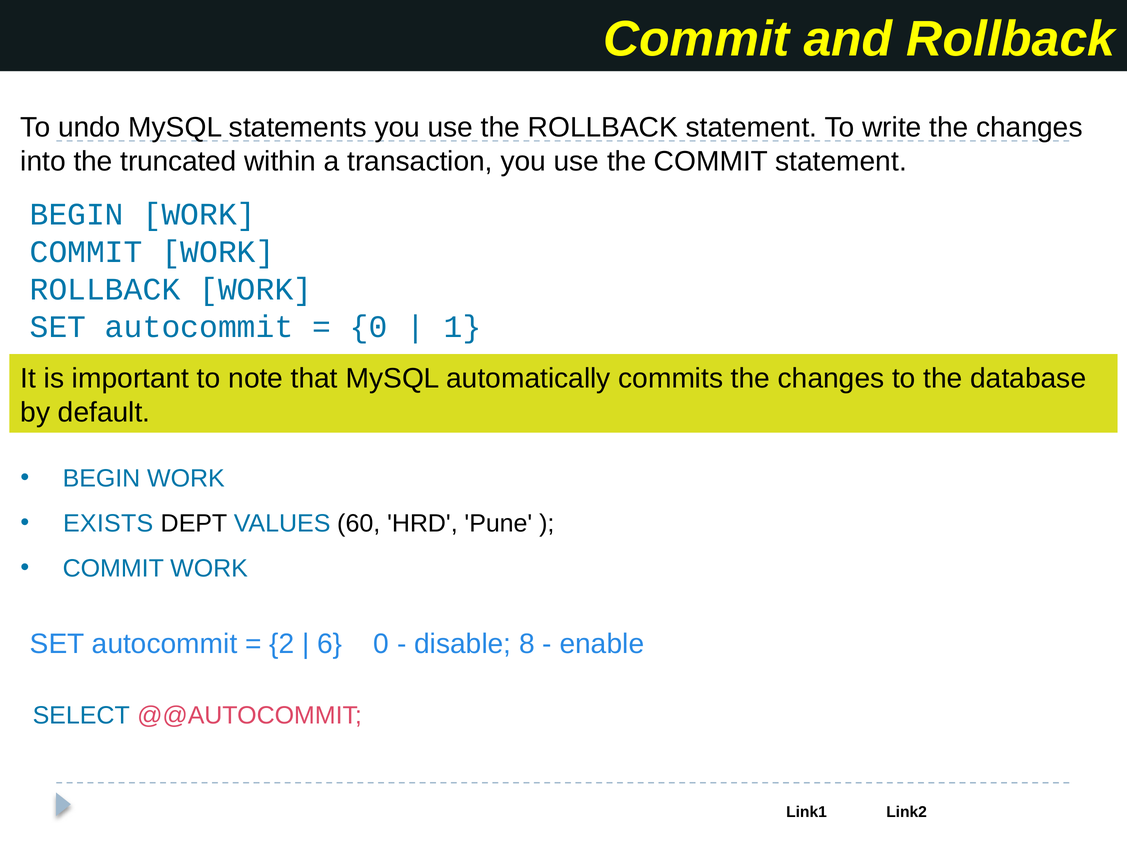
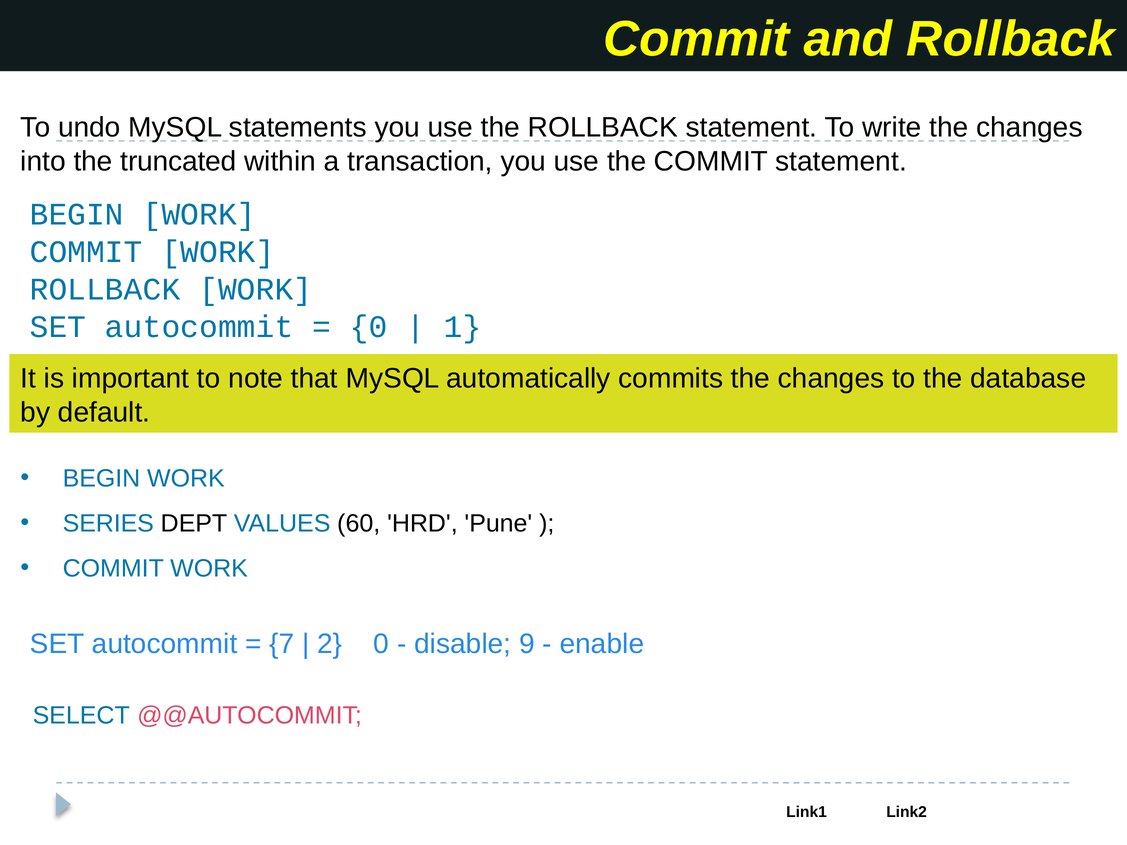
EXISTS: EXISTS -> SERIES (108, 524)
2: 2 -> 7 (282, 644)
6: 6 -> 2 (330, 644)
8: 8 -> 9 (527, 644)
